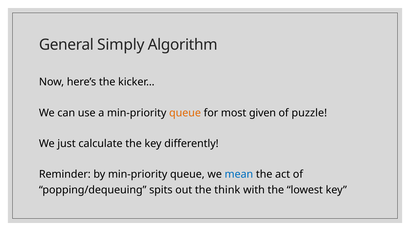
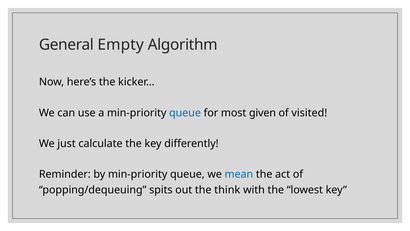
Simply: Simply -> Empty (121, 45)
queue colour: orange -> blue (185, 113)
puzzle: puzzle -> visited (309, 113)
